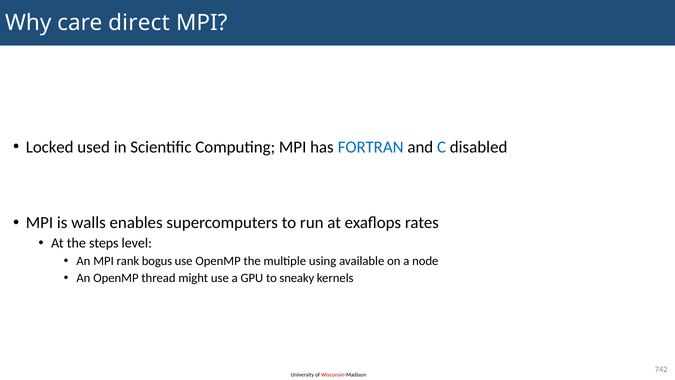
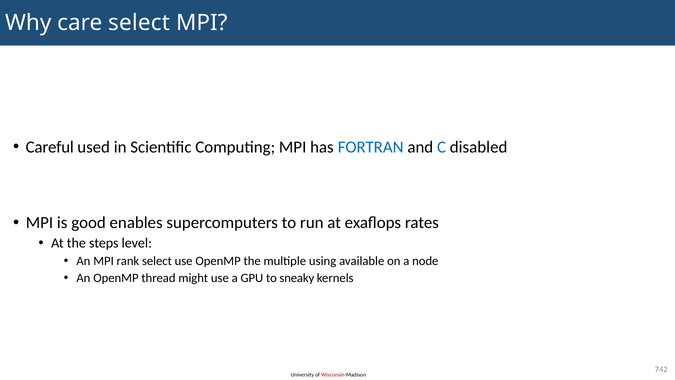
care direct: direct -> select (139, 23)
Locked: Locked -> Careful (50, 147)
walls: walls -> good (89, 223)
rank bogus: bogus -> select (157, 261)
